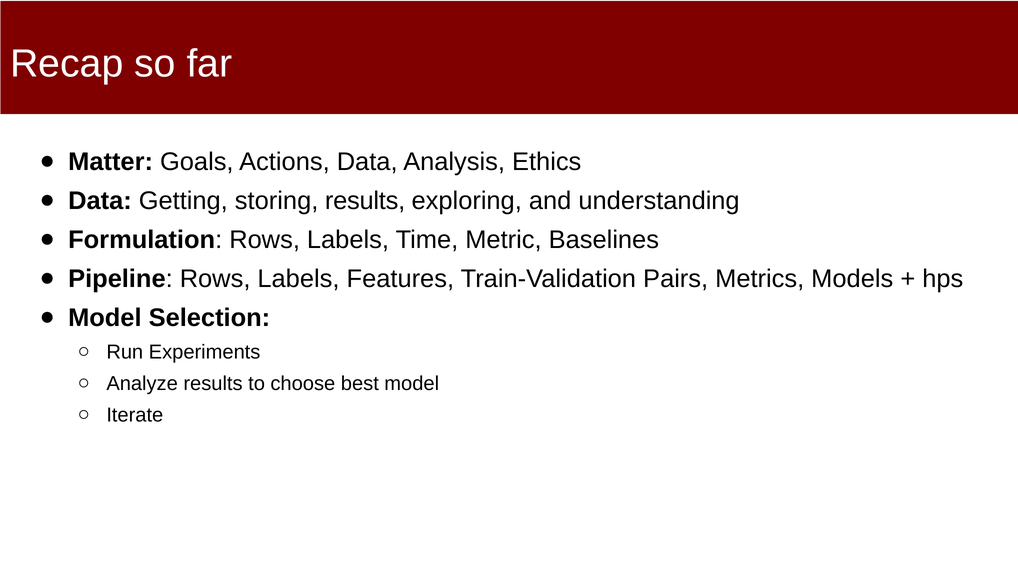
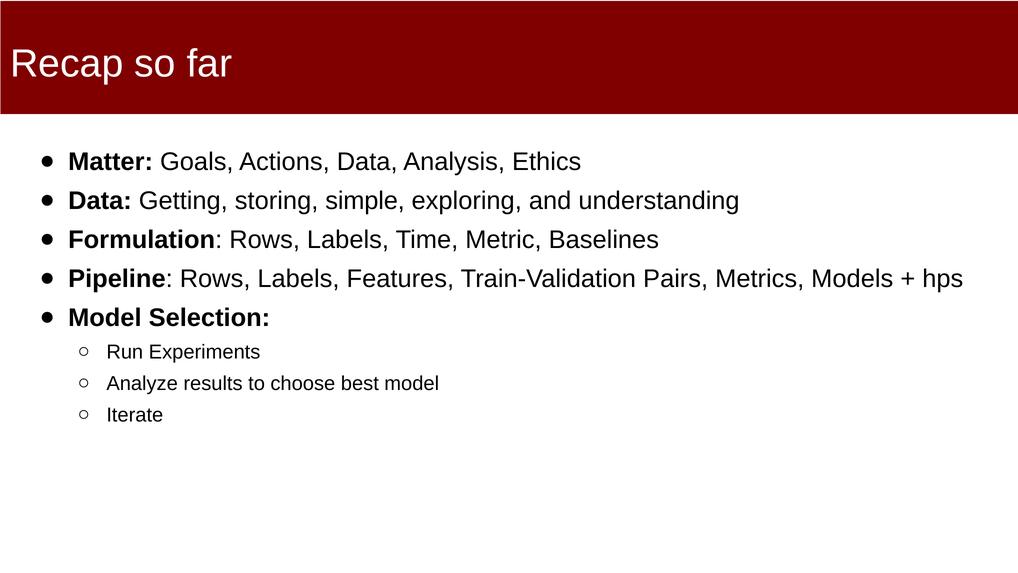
storing results: results -> simple (365, 201)
